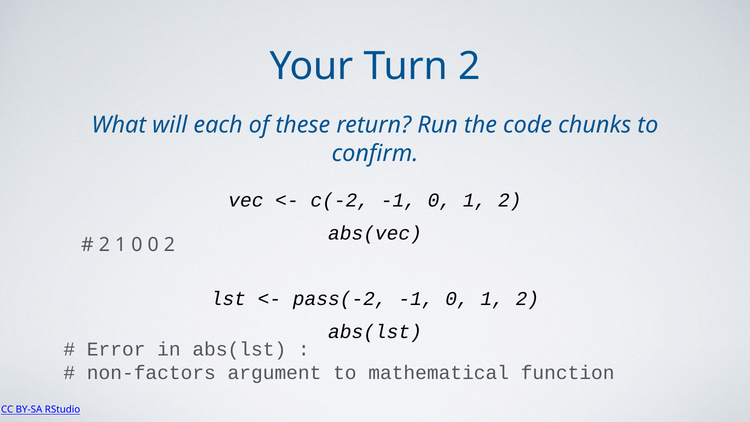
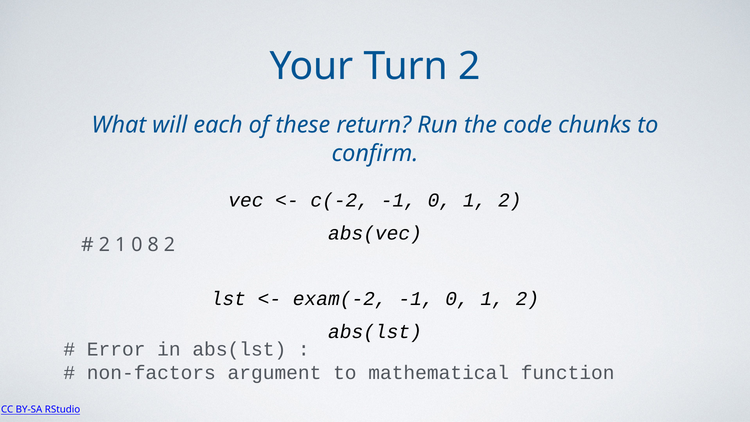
0 0: 0 -> 8 (153, 245)
pass(-2: pass(-2 -> exam(-2 (340, 299)
